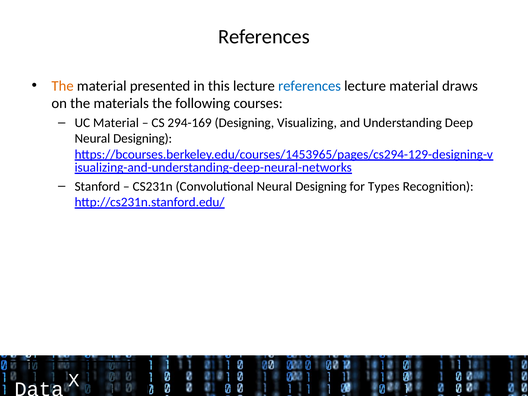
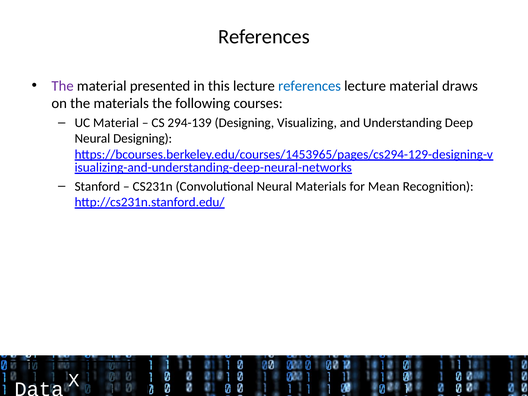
The colour: orange -> purple (63, 86)
294-169: 294-169 -> 294-139 (190, 123)
Convolutional Neural Designing: Designing -> Materials (321, 186)
Types: Types -> Mean (384, 186)
